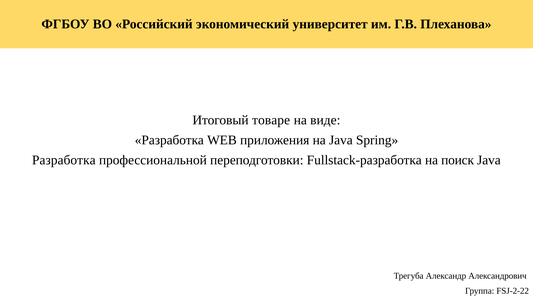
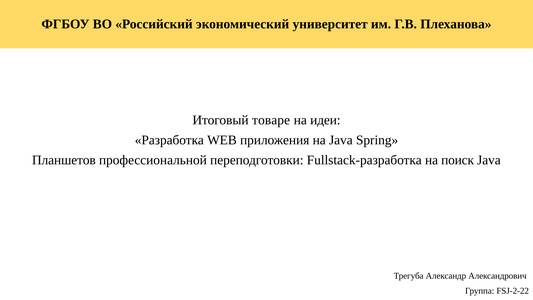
виде: виде -> идеи (325, 120)
Разработка: Разработка -> Планшетов (64, 160)
